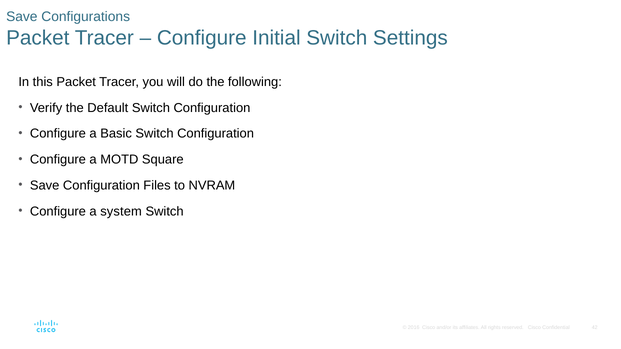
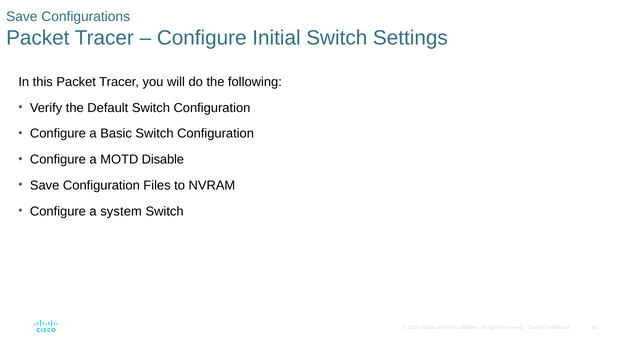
Square: Square -> Disable (163, 160)
